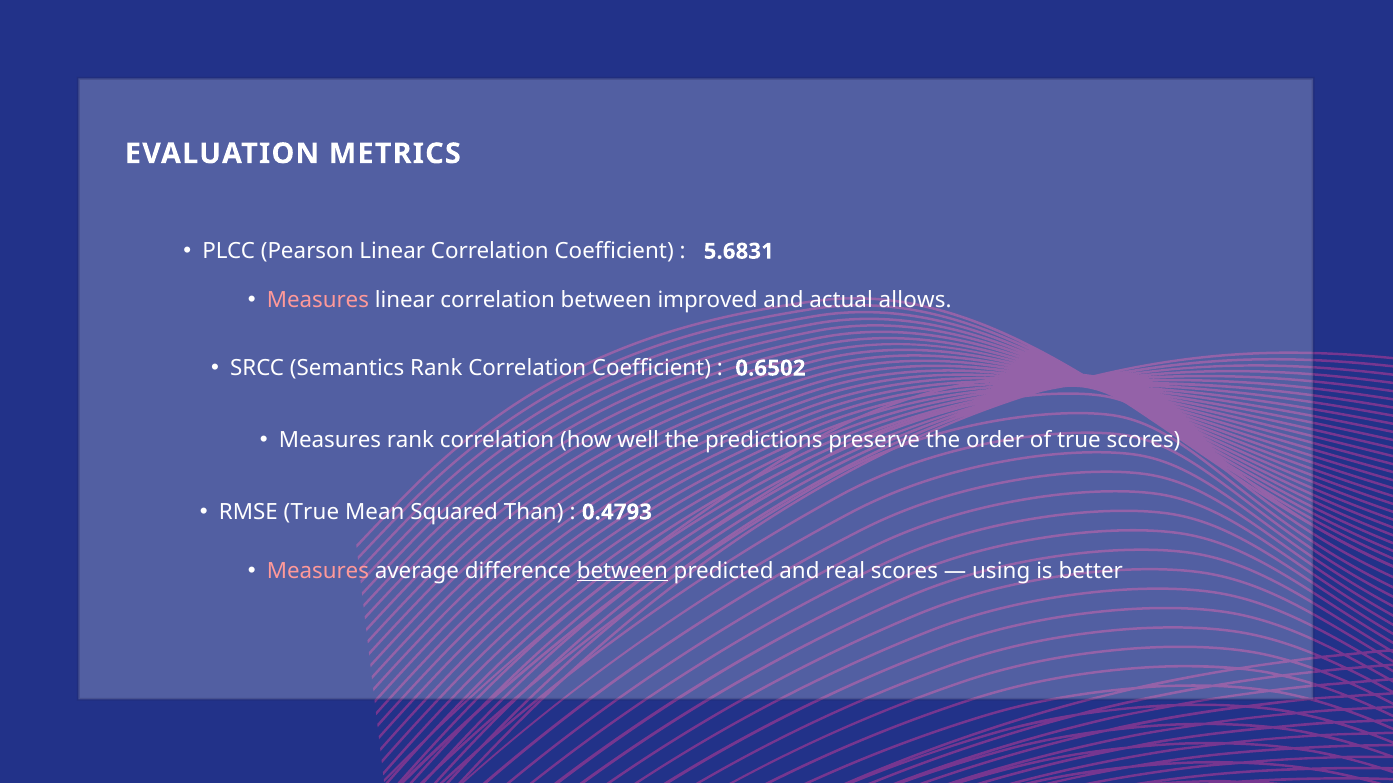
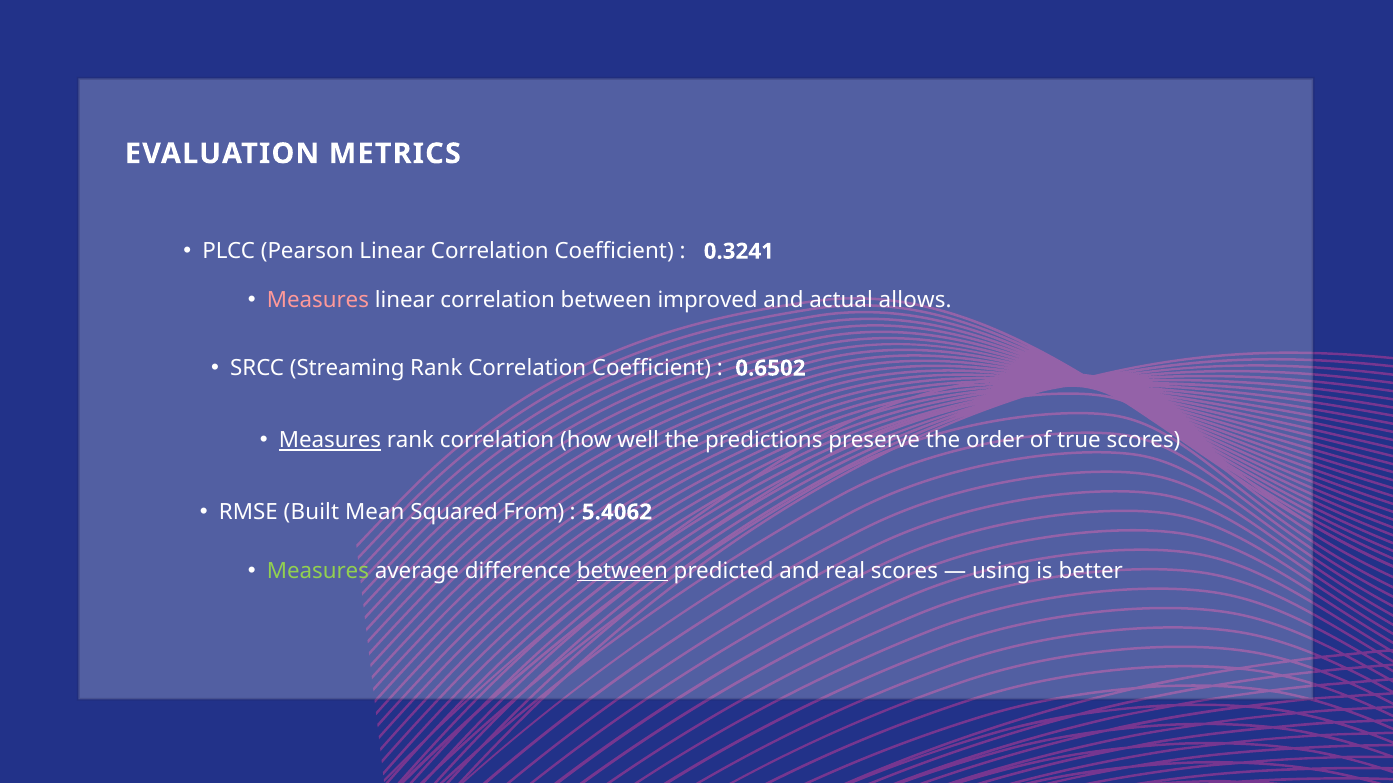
5.6831: 5.6831 -> 0.3241 (739, 252)
Semantics: Semantics -> Streaming (347, 368)
Measures underline: none -> present (330, 441)
RMSE True: True -> Built (311, 512)
Than: Than -> From (534, 512)
0.4793: 0.4793 -> 5.4062 (617, 512)
Measures colour: pink -> light green (318, 571)
